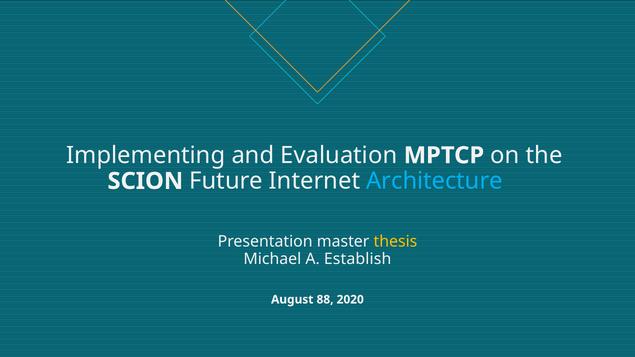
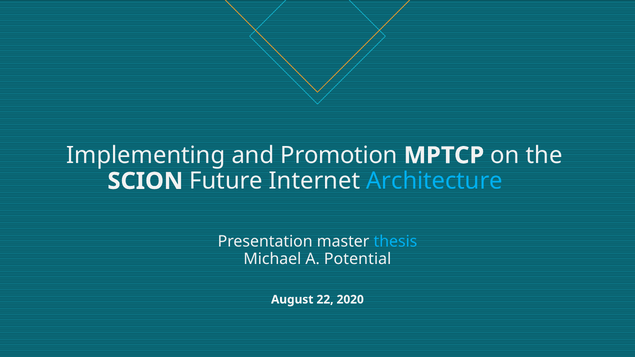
Evaluation: Evaluation -> Promotion (339, 155)
thesis colour: yellow -> light blue (395, 242)
Establish: Establish -> Potential (358, 259)
88: 88 -> 22 (325, 300)
